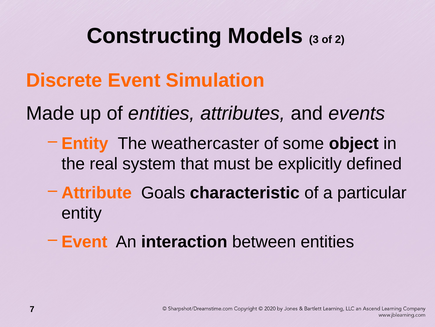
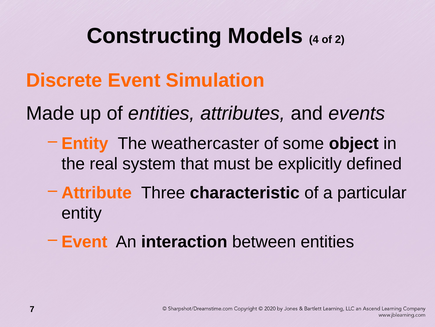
3: 3 -> 4 (314, 40)
Goals: Goals -> Three (163, 192)
